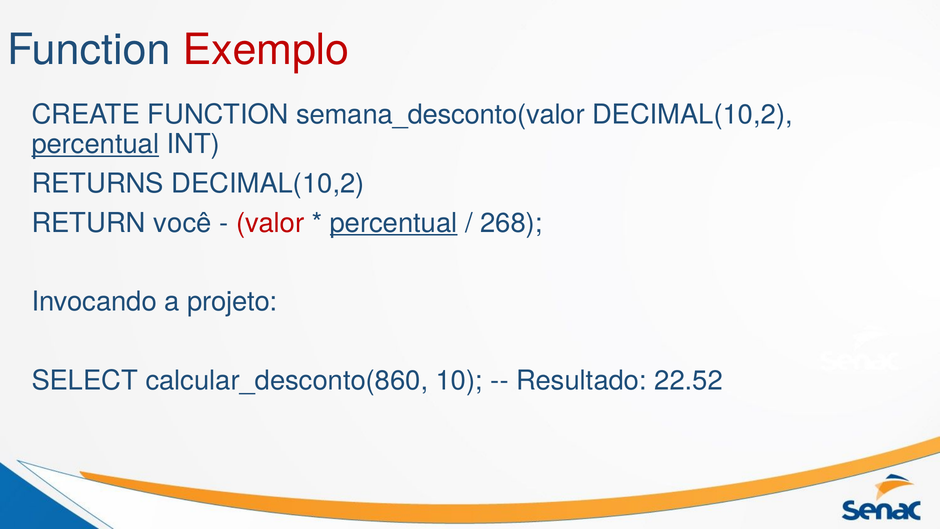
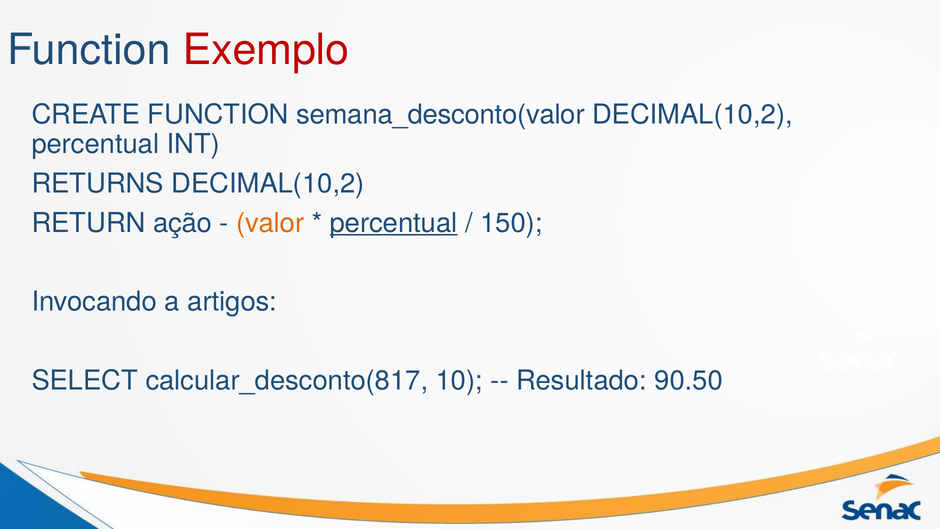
percentual underline: present -> none (95, 144)
você: você -> ação (183, 223)
valor colour: red -> orange (270, 223)
268: 268 -> 150 (511, 223)
projeto: projeto -> artigos (232, 302)
calcular_desconto(860: calcular_desconto(860 -> calcular_desconto(817 (287, 380)
22.52: 22.52 -> 90.50 (689, 380)
